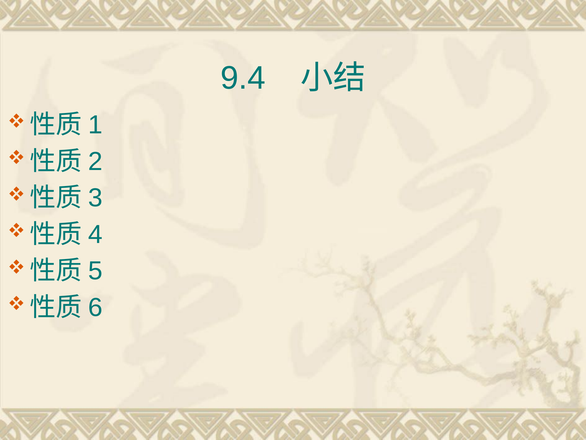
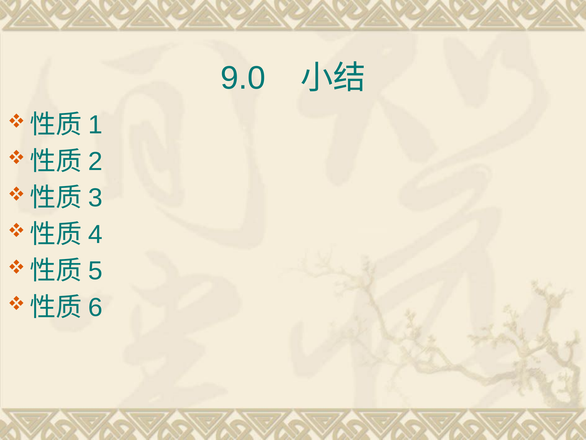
9.4: 9.4 -> 9.0 (243, 78)
